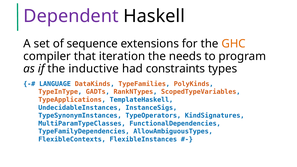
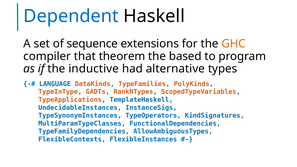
Dependent colour: purple -> blue (71, 16)
iteration: iteration -> theorem (122, 56)
needs: needs -> based (185, 56)
constraints: constraints -> alternative (175, 69)
